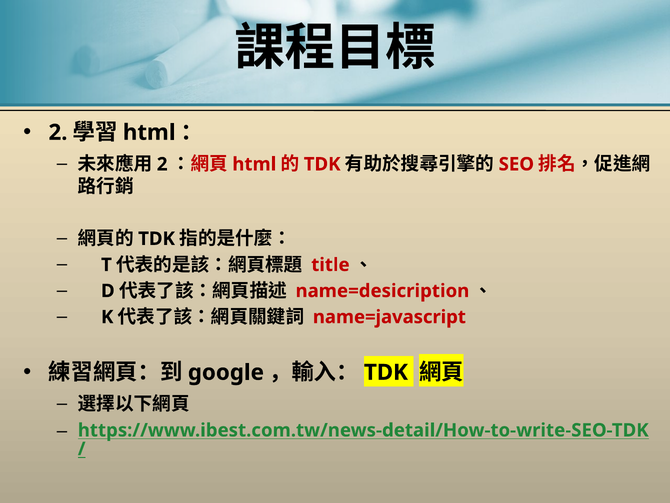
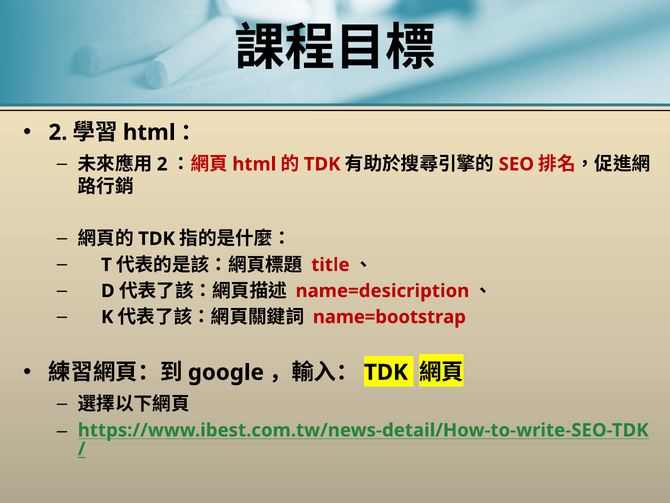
name=javascript: name=javascript -> name=bootstrap (389, 317)
